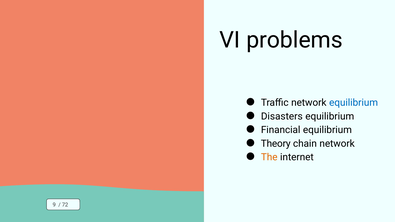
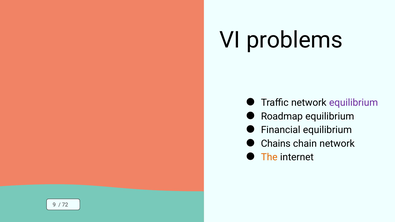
equilibrium colour: blue -> purple (354, 103)
Disasters: Disasters -> Roadmap (282, 116)
Theory: Theory -> Chains (276, 144)
